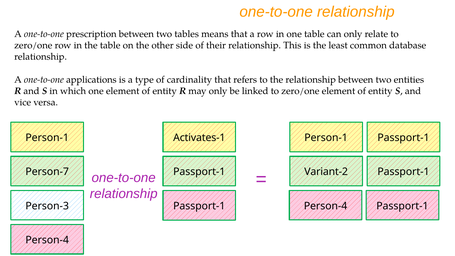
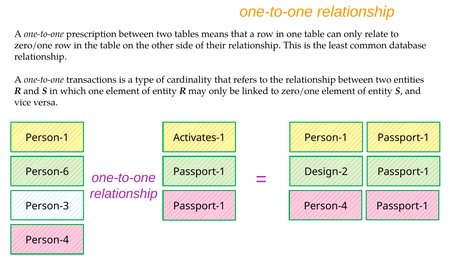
applications: applications -> transactions (91, 80)
Person-7: Person-7 -> Person-6 (47, 172)
Variant-2: Variant-2 -> Design-2 (326, 172)
